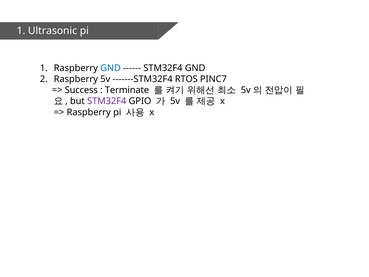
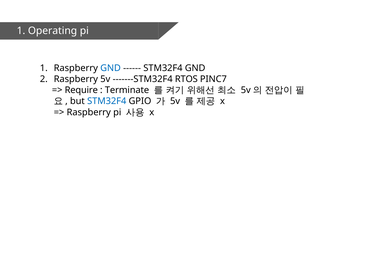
Ultrasonic: Ultrasonic -> Operating (53, 31)
Success: Success -> Require (81, 90)
STM32F4 colour: purple -> blue (107, 101)
